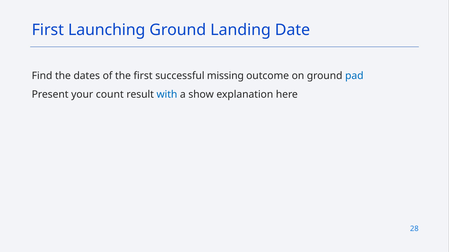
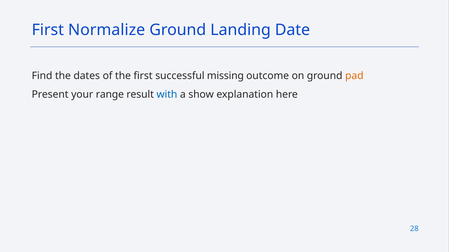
Launching: Launching -> Normalize (107, 30)
pad colour: blue -> orange (354, 76)
count: count -> range (110, 95)
